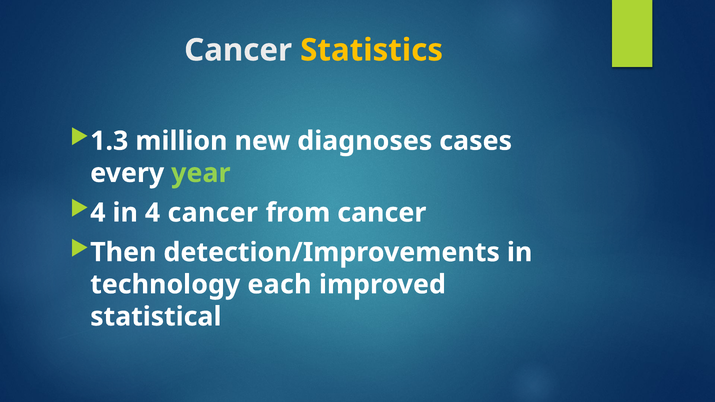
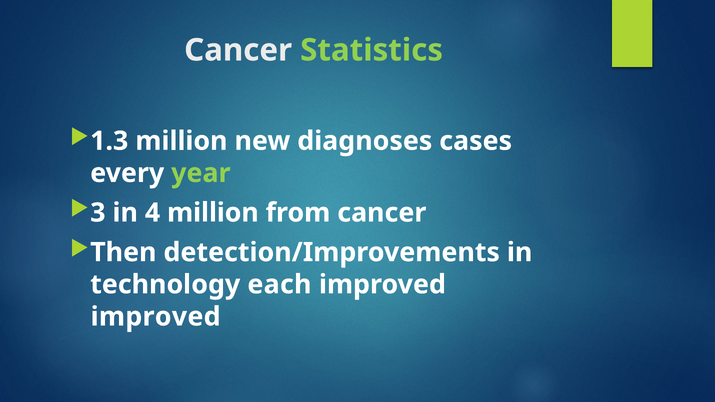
Statistics colour: yellow -> light green (372, 50)
4: 4 -> 3 (98, 213)
4 cancer: cancer -> million (213, 213)
statistical: statistical -> improved (156, 317)
